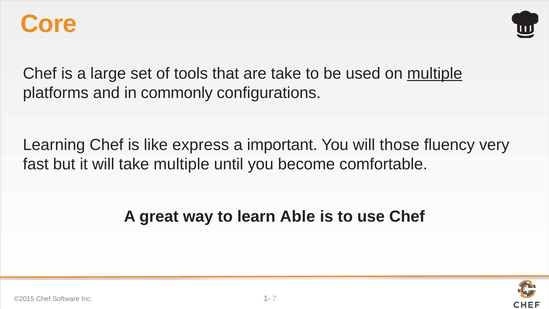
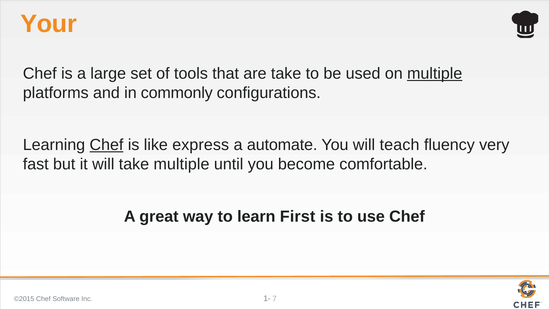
Core: Core -> Your (49, 24)
Chef underline: none -> present (106, 145)
important: important -> automate (282, 145)
those: those -> teach (400, 145)
Able: Able -> First (298, 216)
